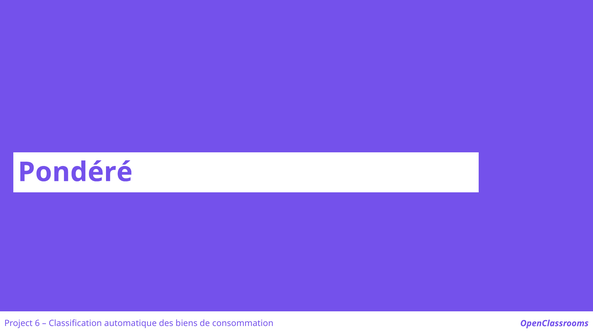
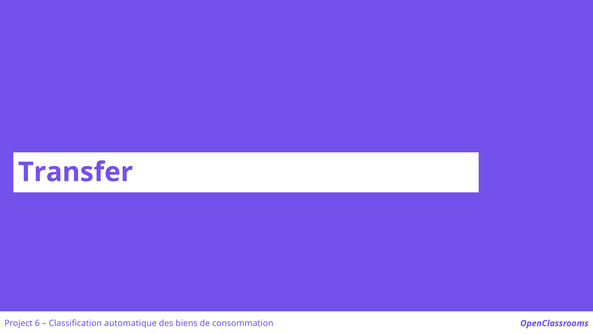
Pondéré: Pondéré -> Transfer (75, 172)
